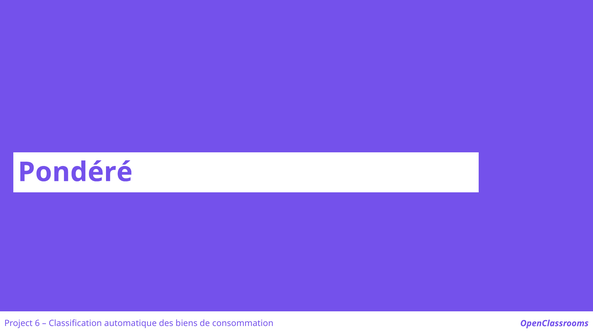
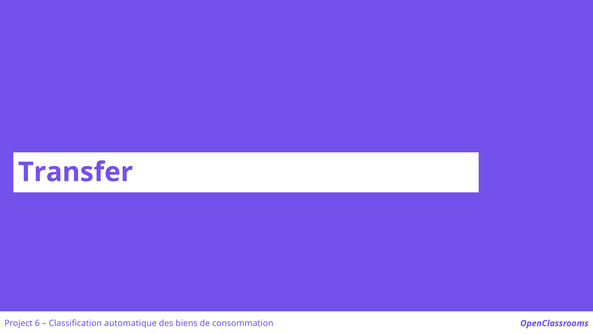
Pondéré: Pondéré -> Transfer (75, 172)
